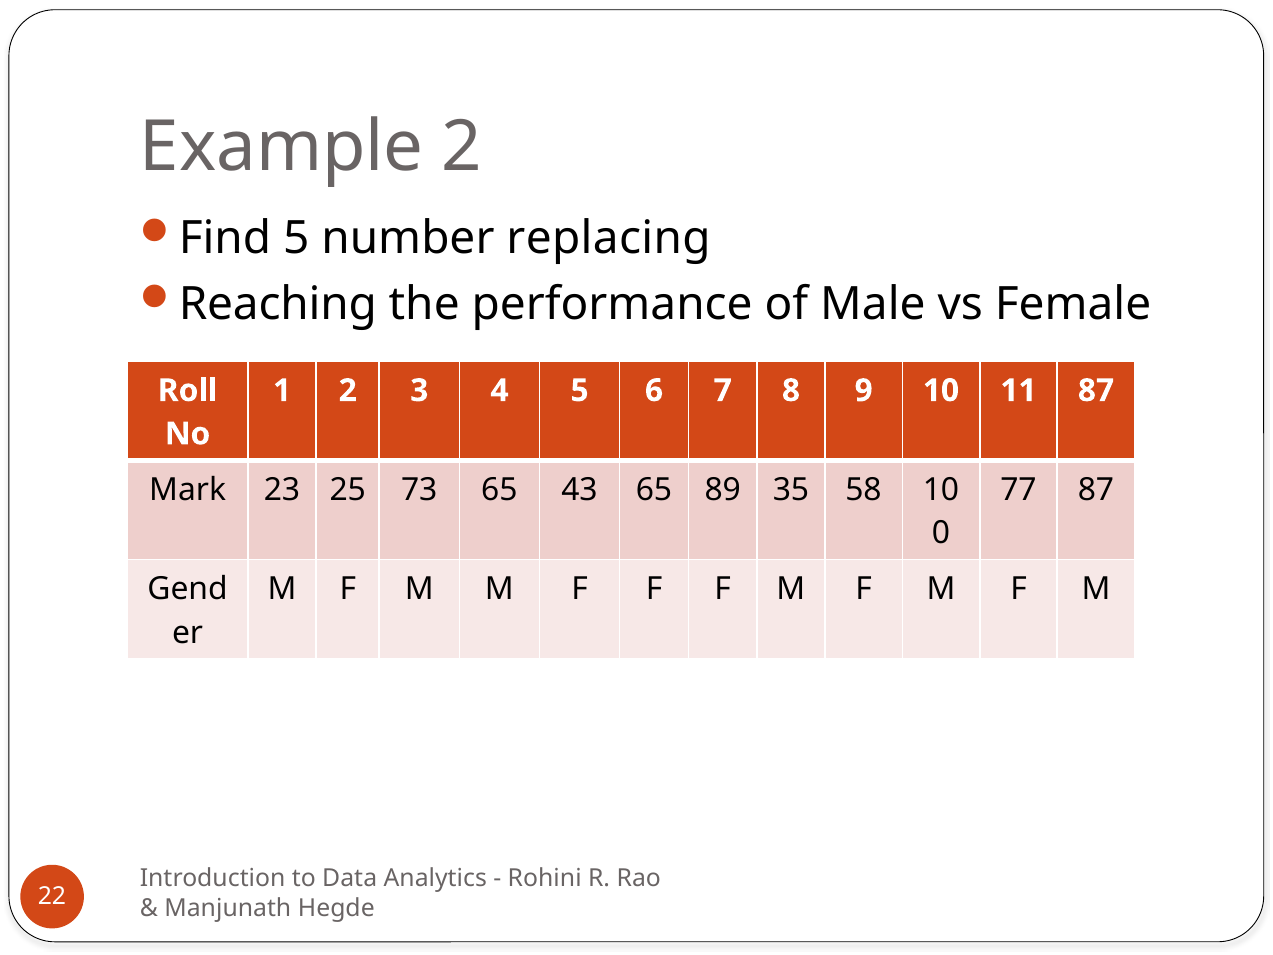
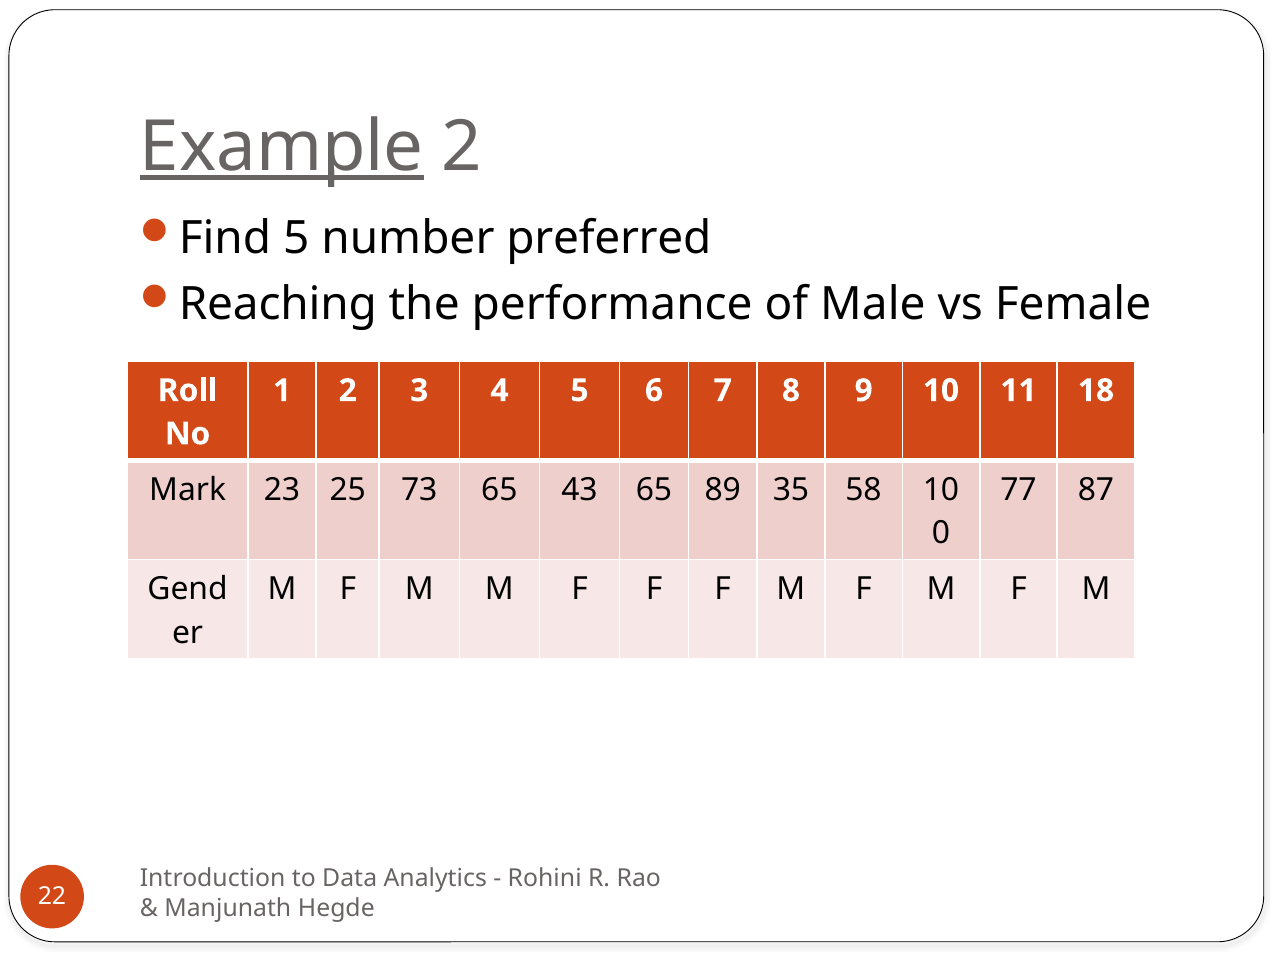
Example underline: none -> present (282, 147)
replacing: replacing -> preferred (609, 239)
11 87: 87 -> 18 (1096, 390)
